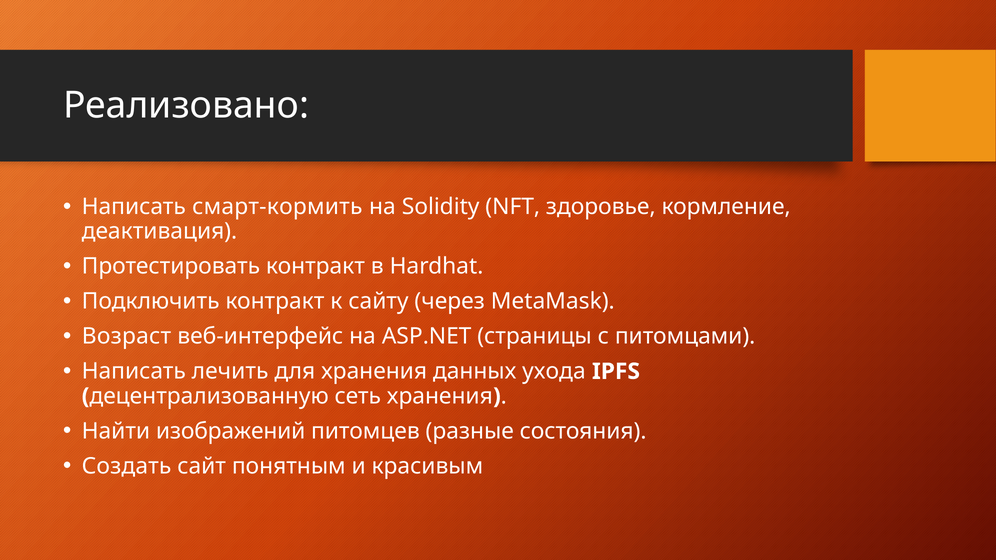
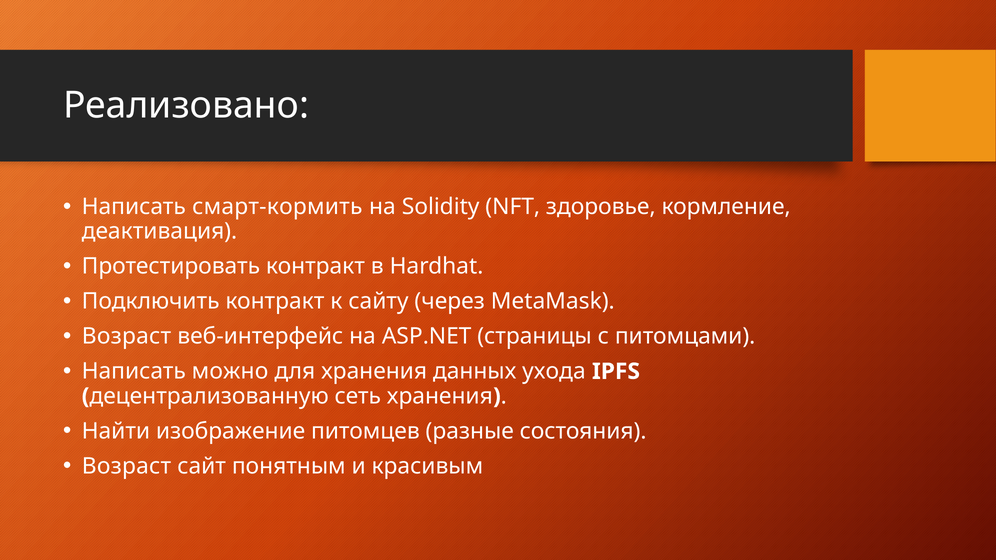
лечить: лечить -> можно (230, 372)
изображений: изображений -> изображение (231, 431)
Создать: Создать -> Возраст (126, 466)
